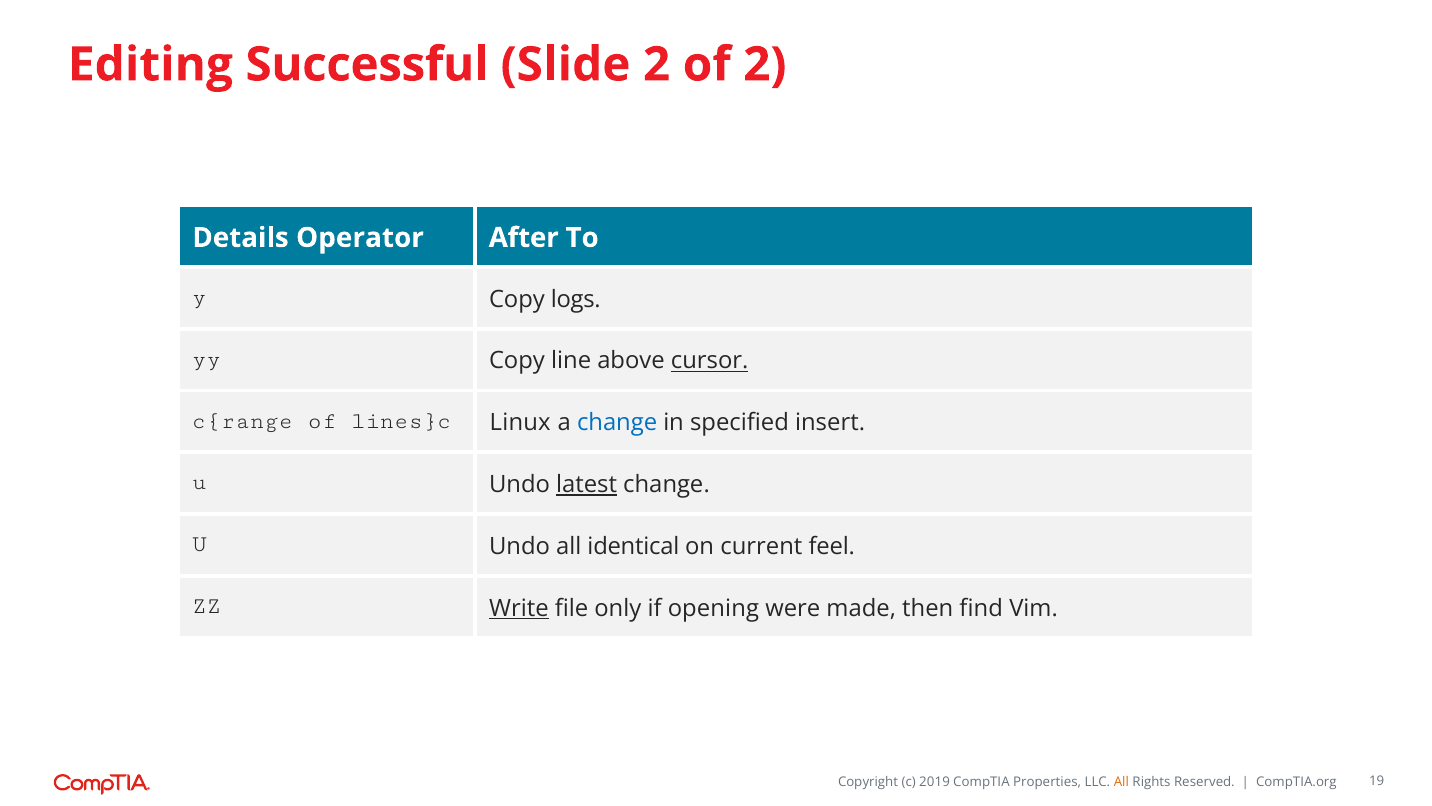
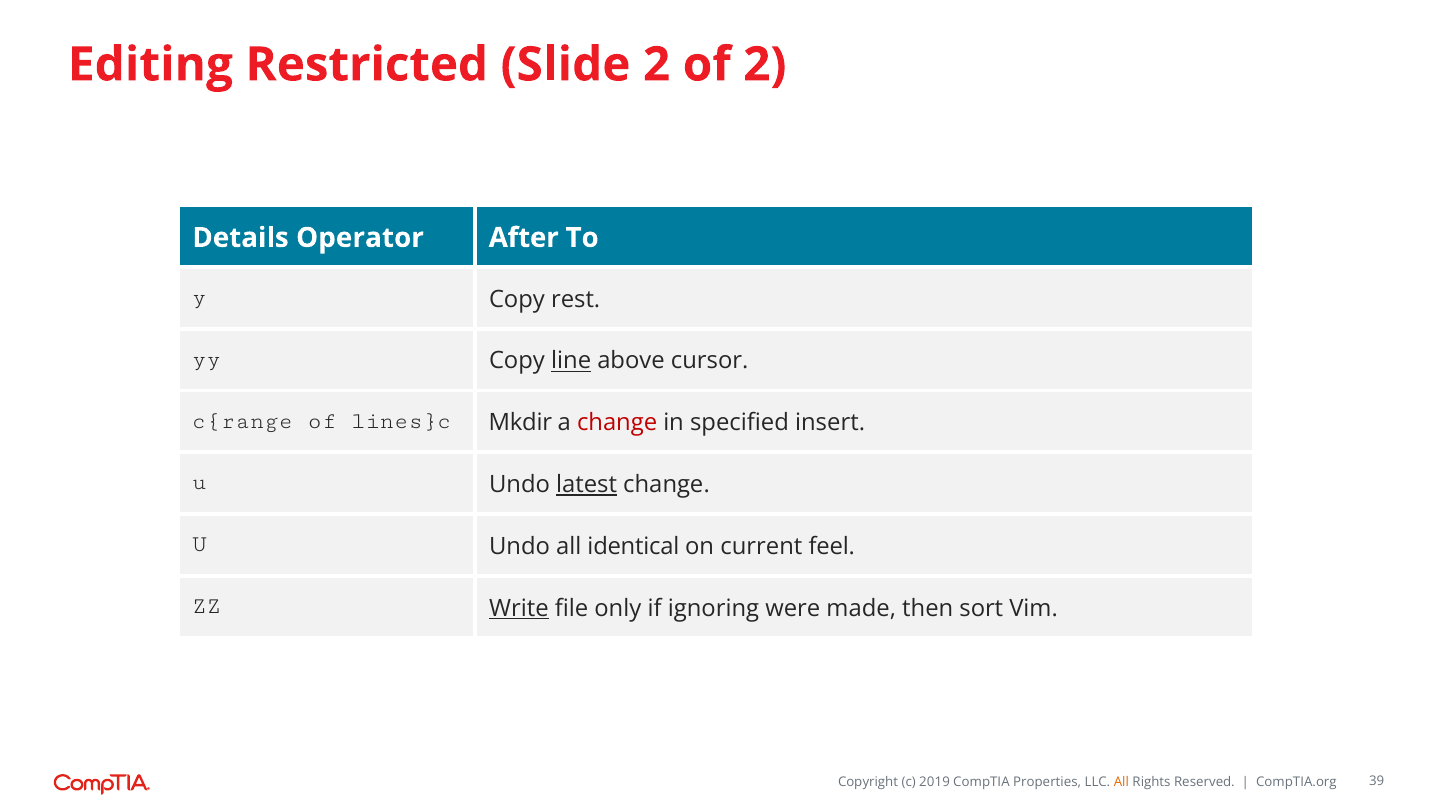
Successful: Successful -> Restricted (367, 65)
logs: logs -> rest (576, 299)
line underline: none -> present (571, 361)
cursor underline: present -> none (710, 361)
Linux: Linux -> Mkdir (520, 423)
change colour: blue -> red (617, 423)
opening: opening -> ignoring (713, 608)
find: find -> sort (981, 608)
19: 19 -> 39 (1377, 780)
